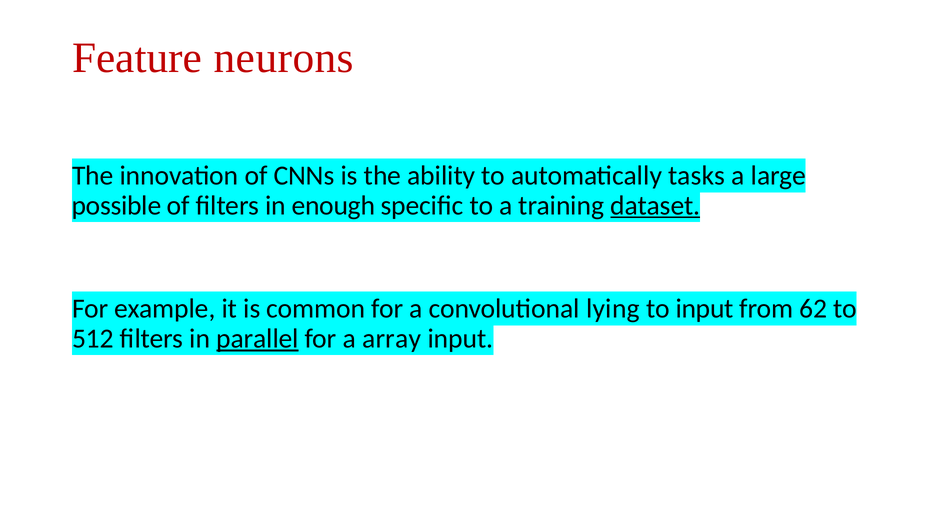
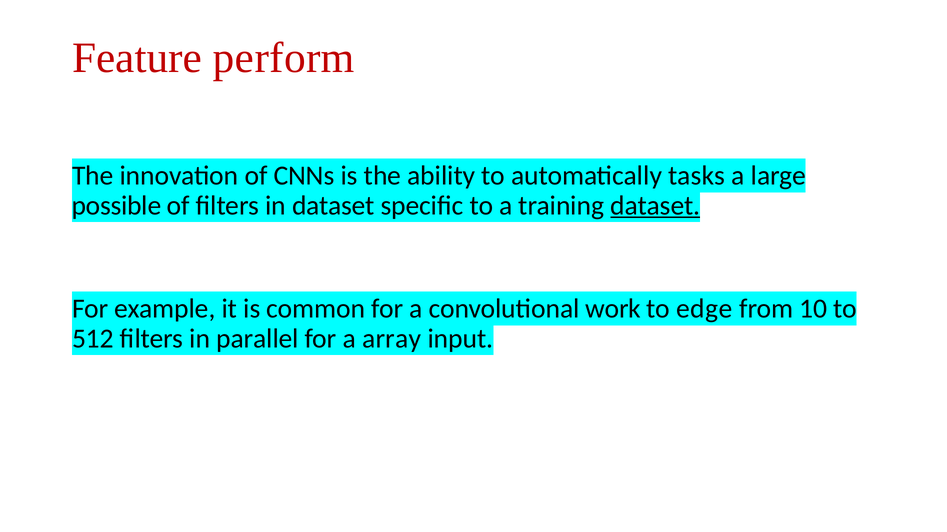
neurons: neurons -> perform (284, 58)
in enough: enough -> dataset (333, 206)
lying: lying -> work (613, 309)
to input: input -> edge (704, 309)
62: 62 -> 10 (813, 309)
parallel underline: present -> none (258, 339)
